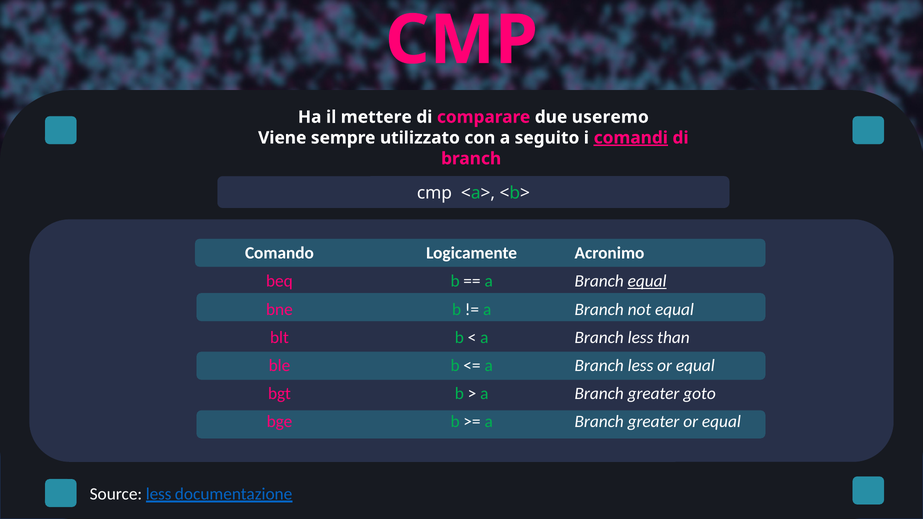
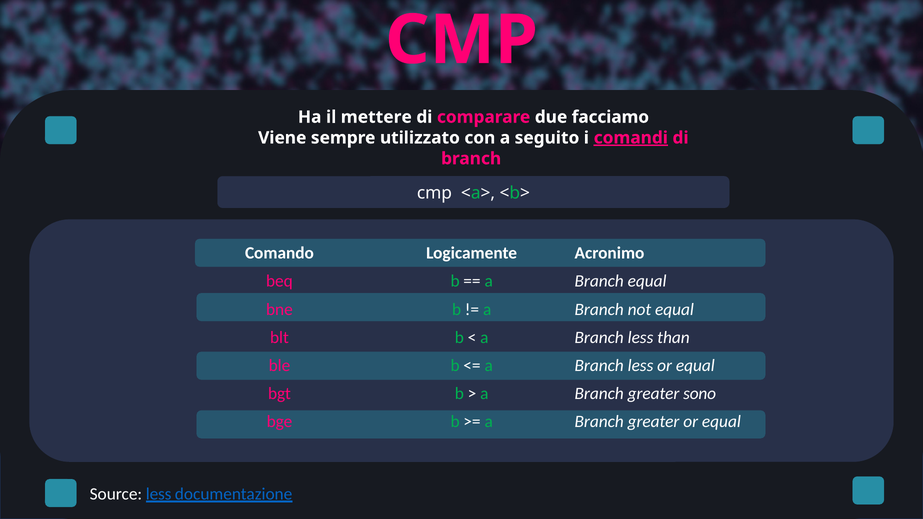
useremo: useremo -> facciamo (610, 117)
equal underline: present -> none (647, 281)
goto: goto -> sono (700, 394)
